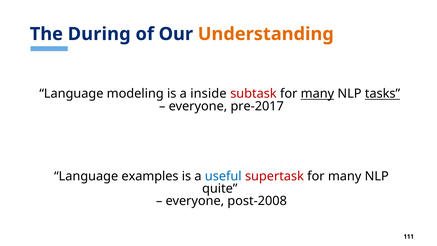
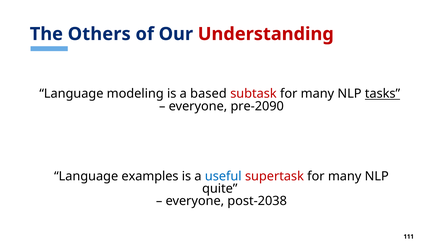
During: During -> Others (99, 34)
Understanding colour: orange -> red (266, 34)
inside: inside -> based (208, 94)
many underline: present -> none (317, 94)
pre-2017: pre-2017 -> pre-2090 (257, 106)
post-2008: post-2008 -> post-2038 (257, 201)
